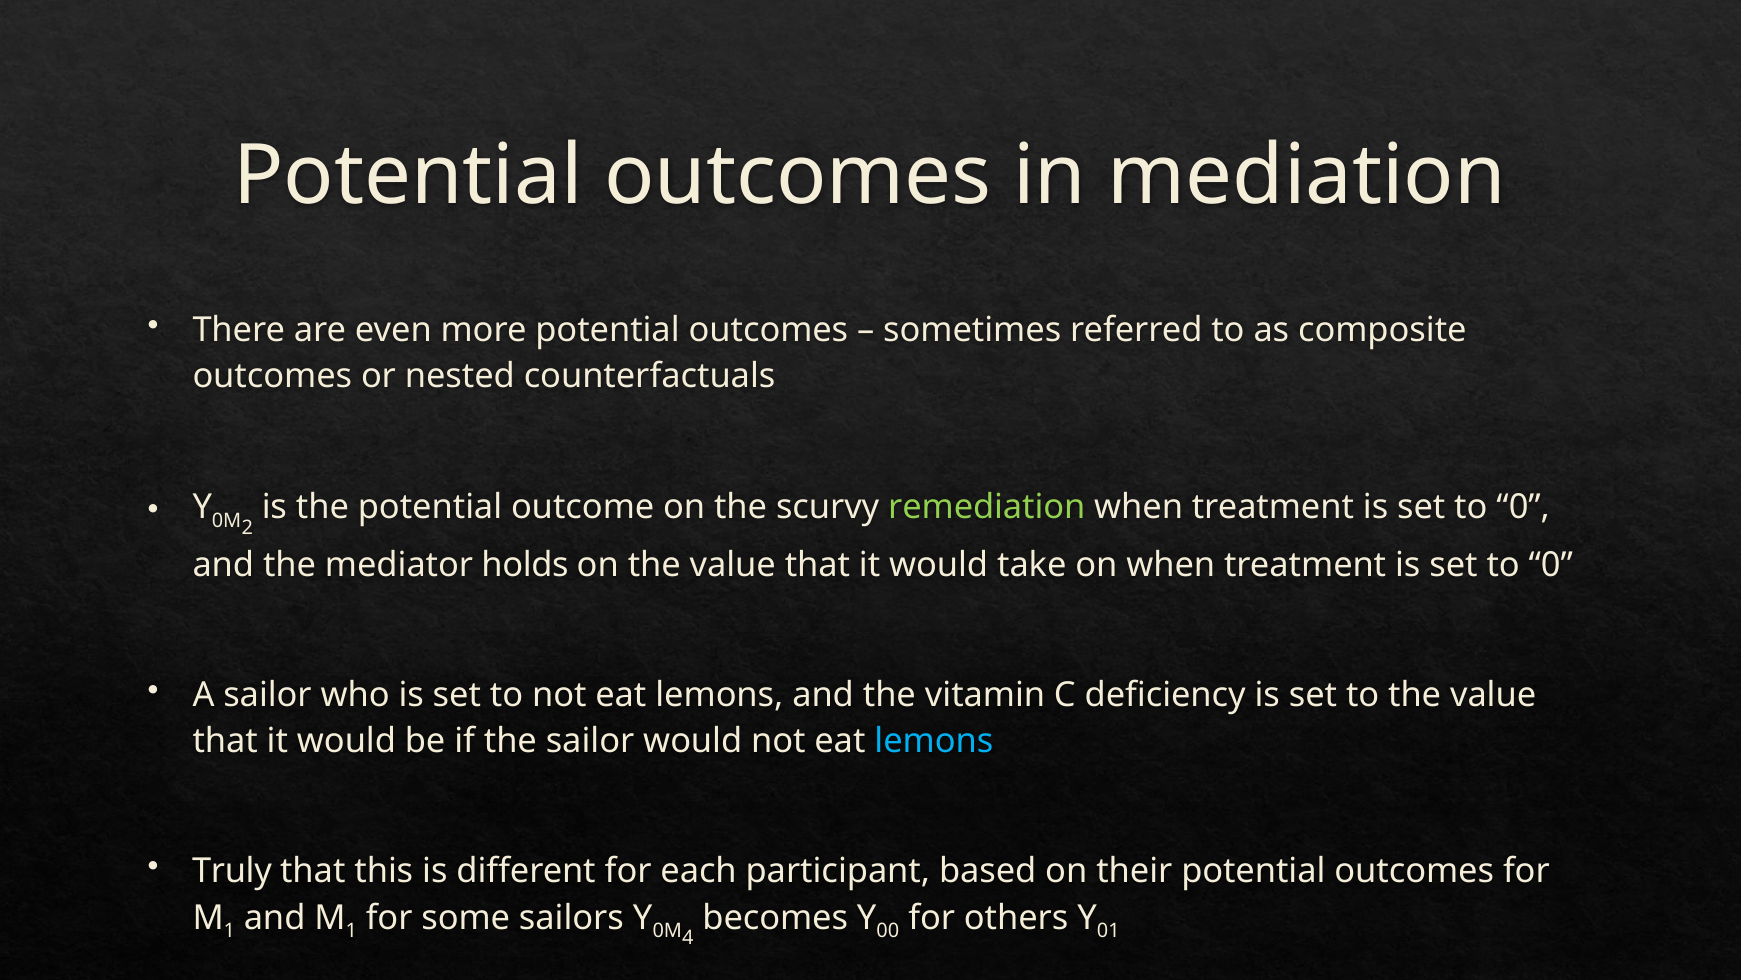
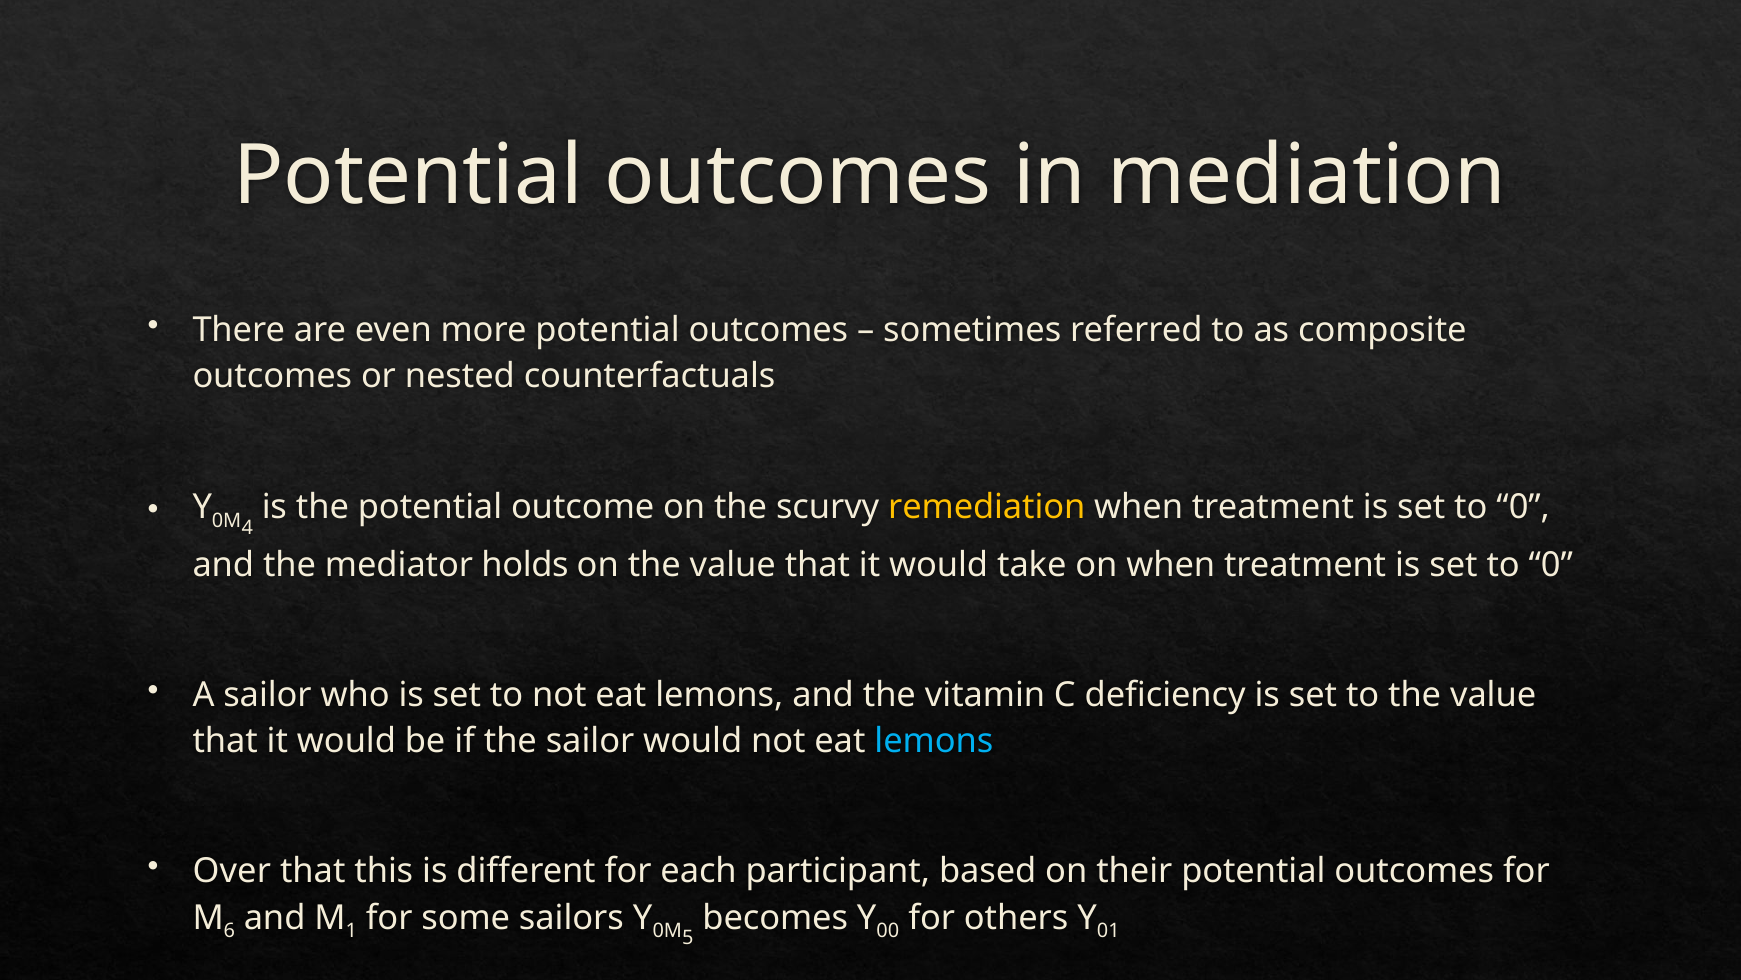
2: 2 -> 4 (247, 527)
remediation colour: light green -> yellow (987, 507)
Truly: Truly -> Over (232, 870)
1: 1 -> 6 (229, 930)
4: 4 -> 5 (688, 937)
